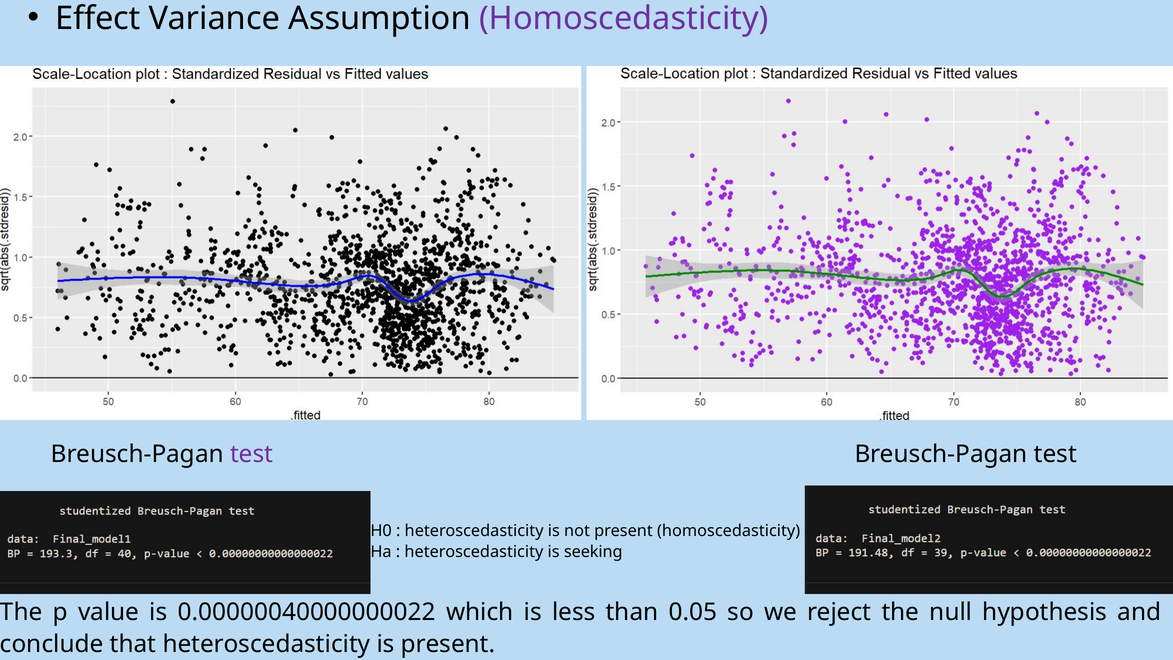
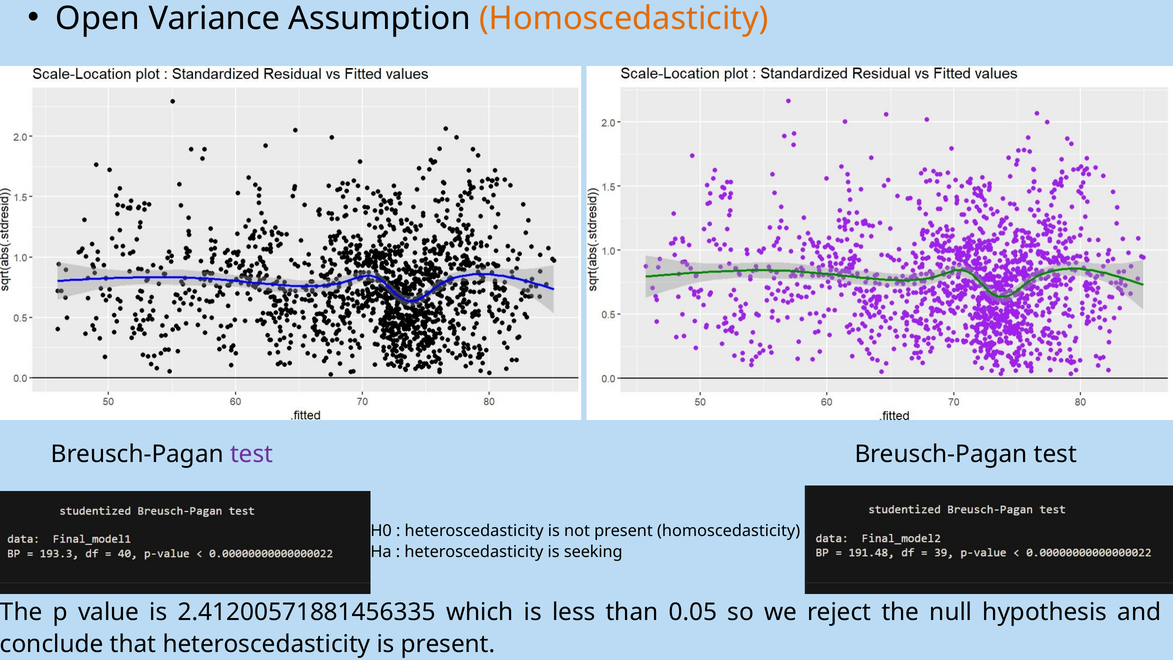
Effect: Effect -> Open (98, 18)
Homoscedasticity colour: purple -> orange (624, 18)
0.00000040000000022: 0.00000040000000022 -> 2.41200571881456335 (307, 612)
